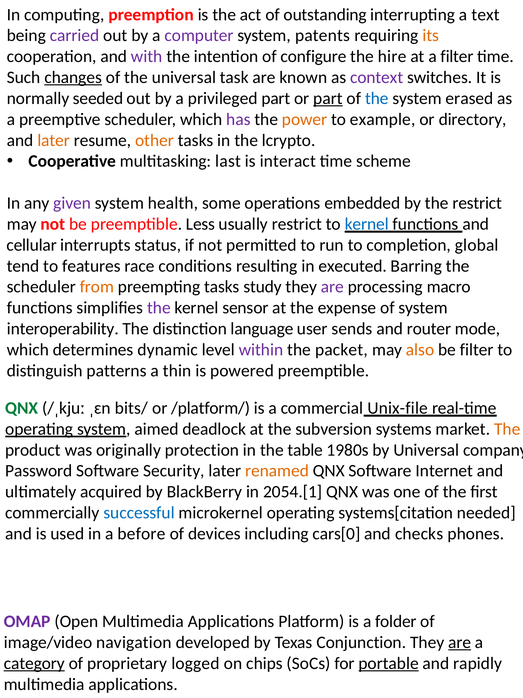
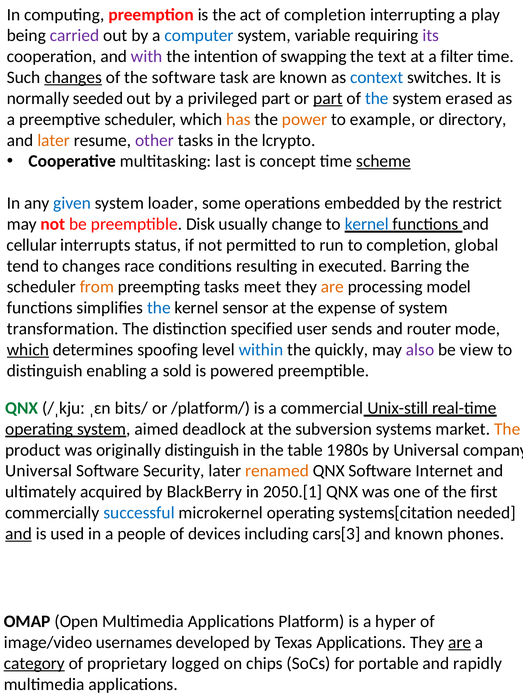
of outstanding: outstanding -> completion (325, 15)
text: text -> play (486, 15)
computer colour: purple -> blue (199, 36)
patents: patents -> variable (323, 36)
its colour: orange -> purple (431, 36)
configure: configure -> swapping (314, 56)
hire: hire -> text (392, 56)
the universal: universal -> software (184, 77)
context colour: purple -> blue (377, 77)
has colour: purple -> orange (238, 119)
other colour: orange -> purple (155, 140)
interact: interact -> concept (288, 161)
scheme underline: none -> present (383, 161)
given colour: purple -> blue (72, 203)
health: health -> loader (173, 203)
Less: Less -> Disk (201, 224)
usually restrict: restrict -> change (297, 224)
to features: features -> changes (91, 266)
study: study -> meet (262, 287)
are colour: purple -> orange (332, 287)
macro: macro -> model (449, 287)
the colour: purple -> blue (159, 307)
interoperability: interoperability -> transformation (63, 328)
language: language -> specified (262, 328)
which underline: none -> present (28, 349)
dynamic: dynamic -> spoofing (168, 349)
within colour: purple -> blue (261, 349)
packet: packet -> quickly (342, 349)
also colour: orange -> purple (420, 349)
be filter: filter -> view (477, 349)
patterns: patterns -> enabling (117, 370)
thin: thin -> sold (177, 370)
Unix-file: Unix-file -> Unix-still (398, 408)
originally protection: protection -> distinguish (202, 450)
Password: Password -> Universal (39, 470)
2054.[1: 2054.[1 -> 2050.[1 (293, 491)
and underline: none -> present (19, 533)
before: before -> people (142, 533)
cars[0: cars[0 -> cars[3 (336, 533)
and checks: checks -> known (419, 533)
OMAP colour: purple -> black (27, 621)
folder: folder -> hyper (396, 621)
navigation: navigation -> usernames (134, 642)
Texas Conjunction: Conjunction -> Applications (361, 642)
portable underline: present -> none (389, 663)
